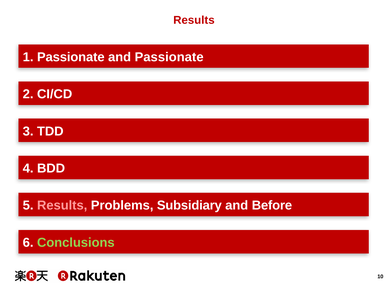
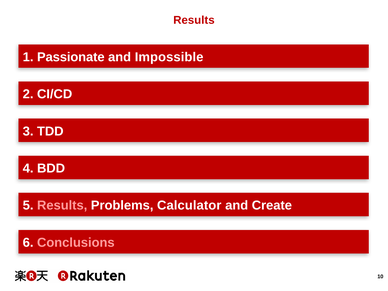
and Passionate: Passionate -> Impossible (169, 57)
Subsidiary: Subsidiary -> Calculator (189, 205)
Before: Before -> Create (272, 205)
Conclusions colour: light green -> pink (76, 243)
